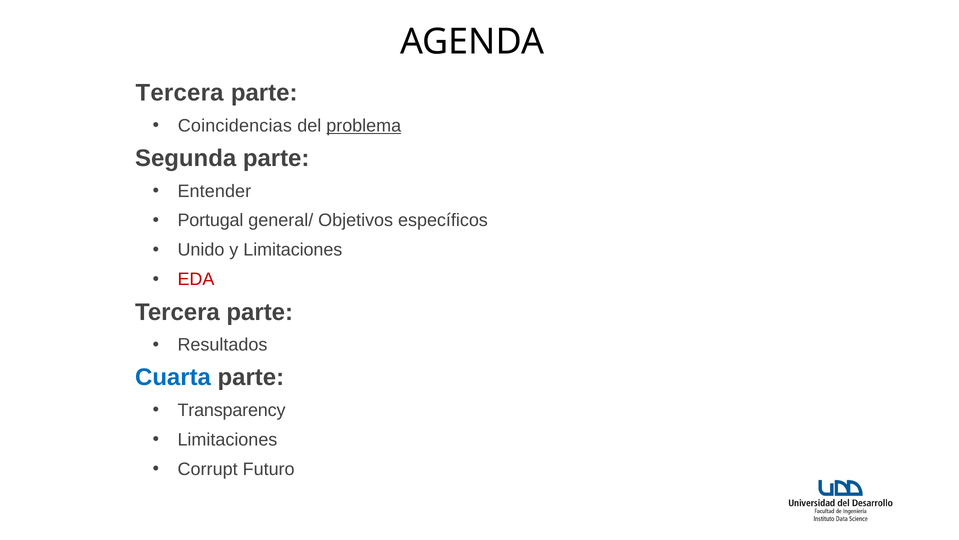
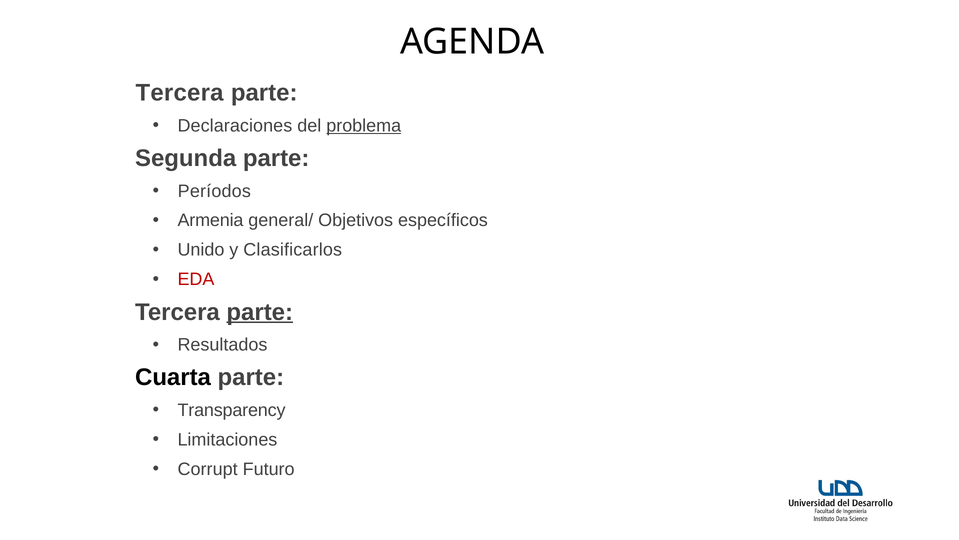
Coincidencias: Coincidencias -> Declaraciones (235, 126)
Entender: Entender -> Períodos (214, 191)
Portugal: Portugal -> Armenia (211, 220)
y Limitaciones: Limitaciones -> Clasificarlos (293, 250)
parte underline: none -> present (260, 312)
Cuarta colour: blue -> black (173, 377)
